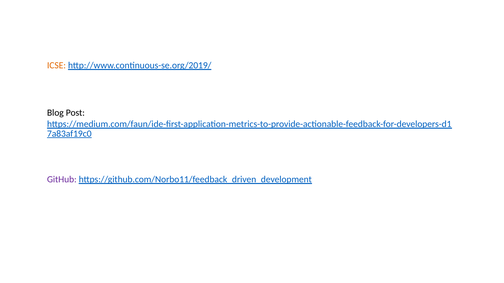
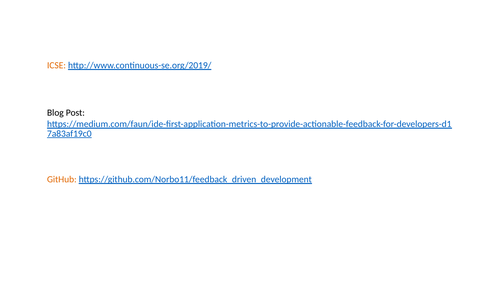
GitHub colour: purple -> orange (62, 180)
